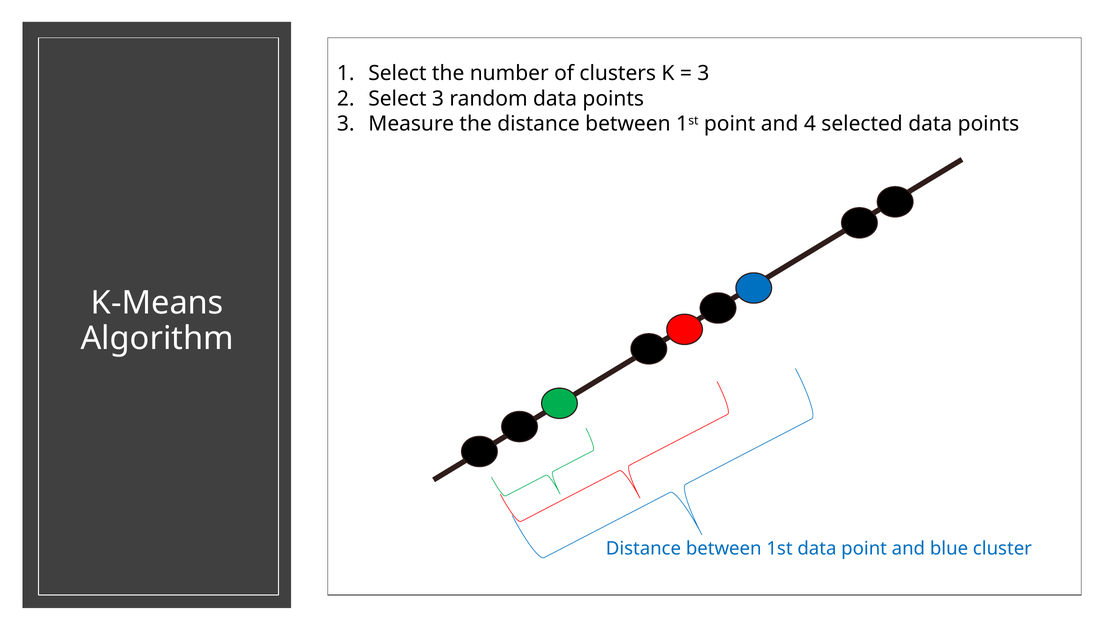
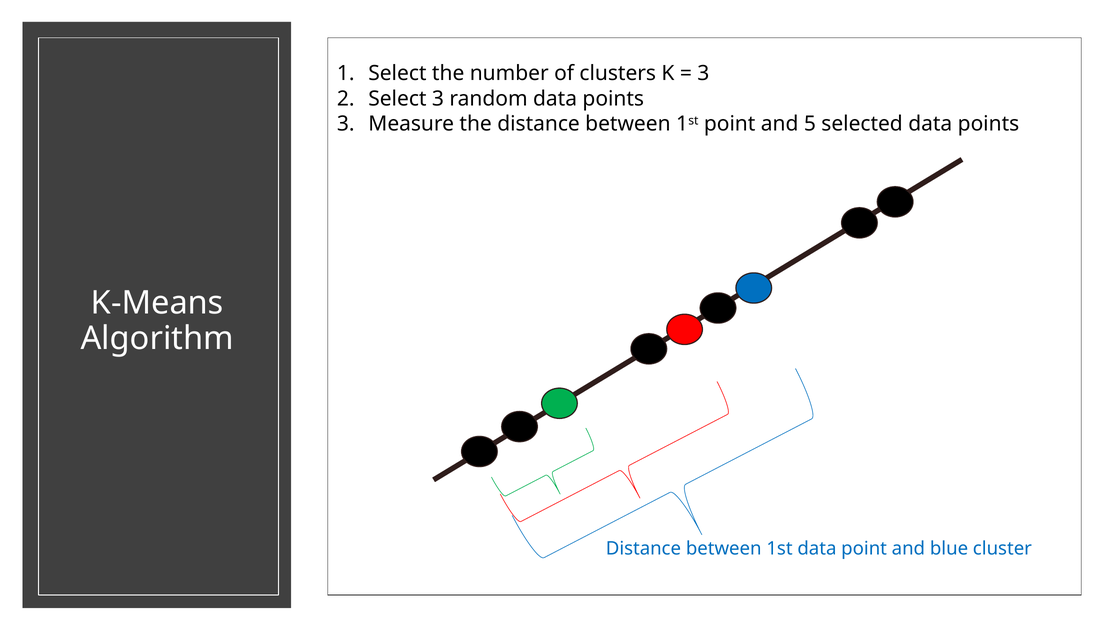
4: 4 -> 5 (810, 124)
